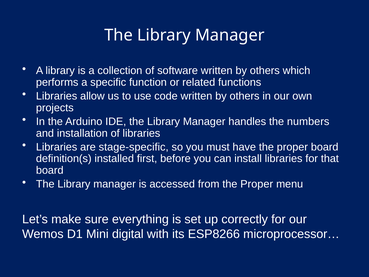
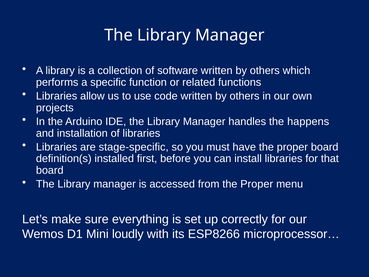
numbers: numbers -> happens (308, 121)
digital: digital -> loudly (128, 234)
